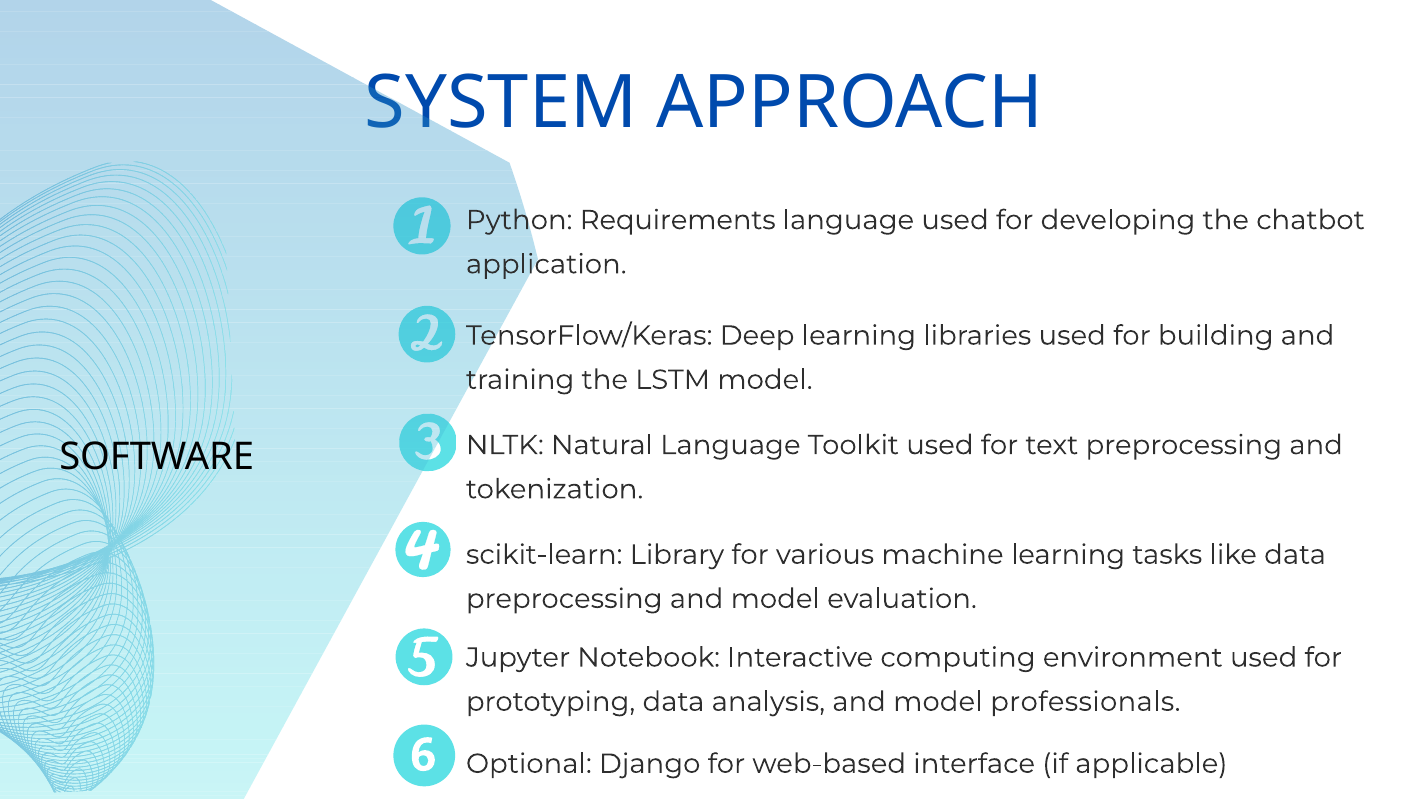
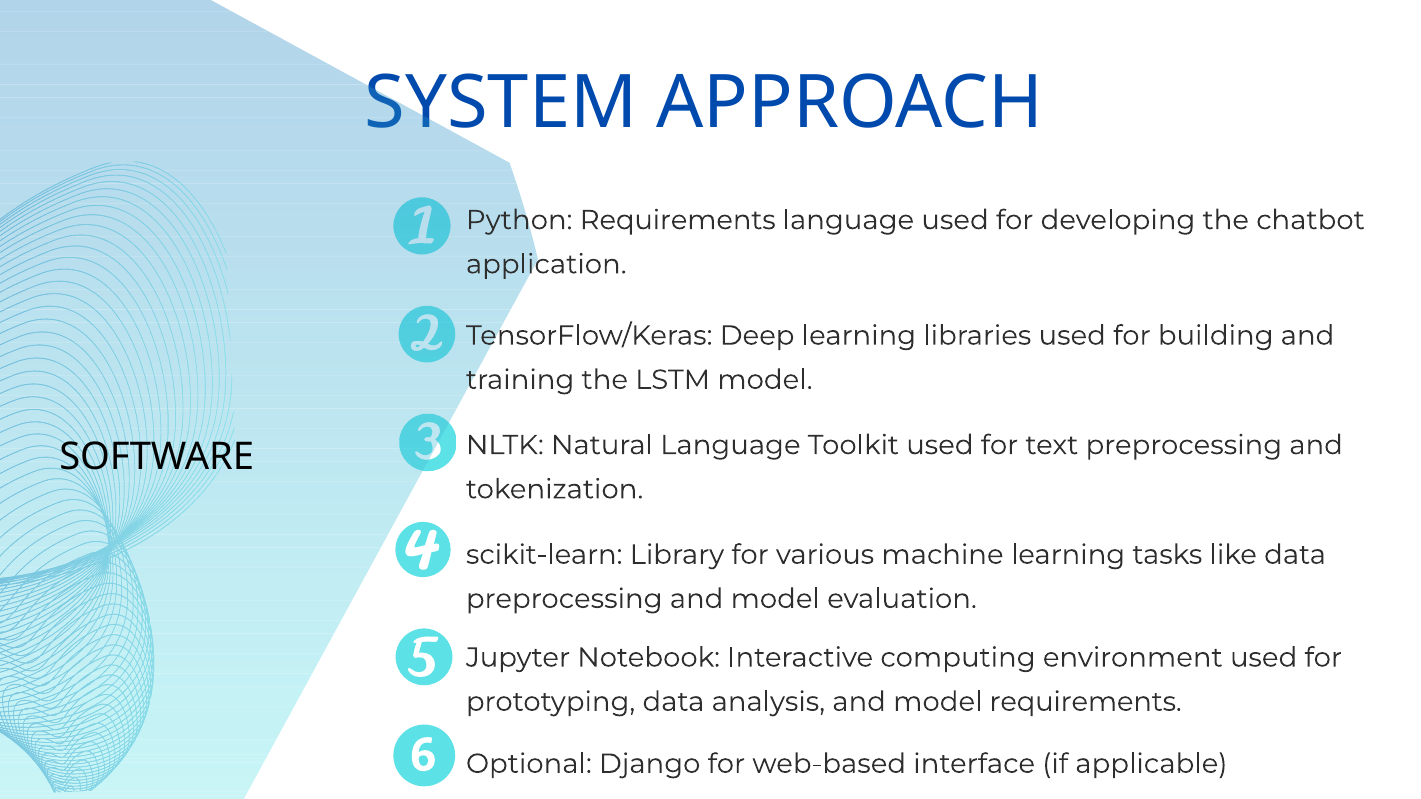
model professionals: professionals -> requirements (1086, 702)
